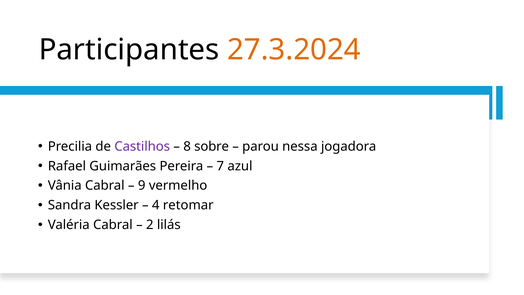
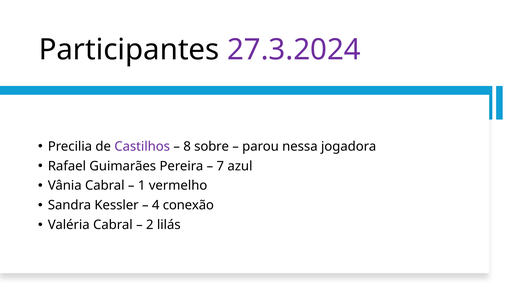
27.3.2024 colour: orange -> purple (294, 50)
9: 9 -> 1 (142, 185)
retomar: retomar -> conexão (188, 205)
